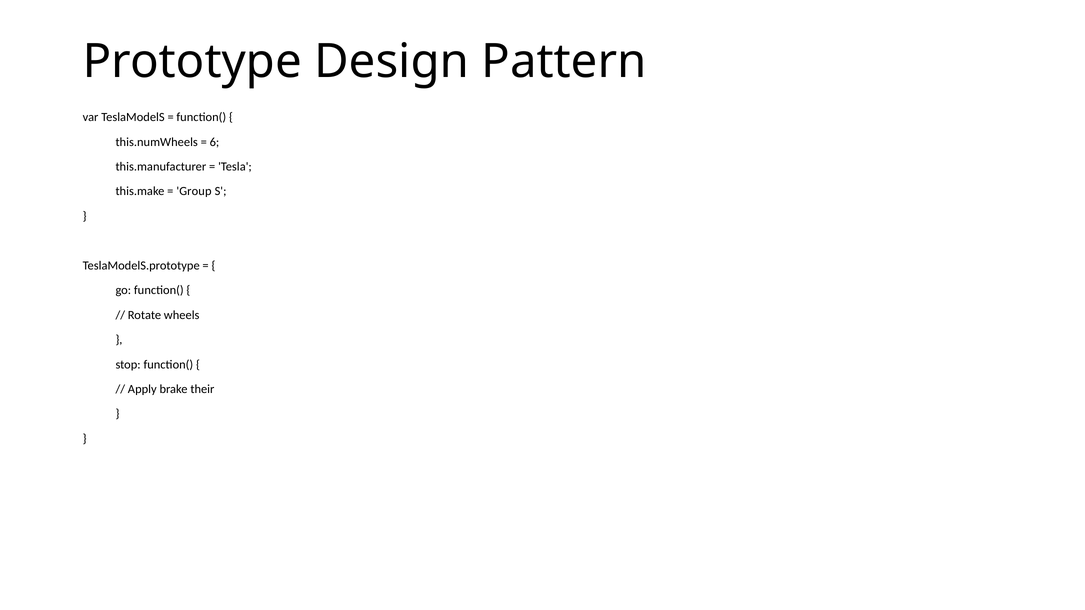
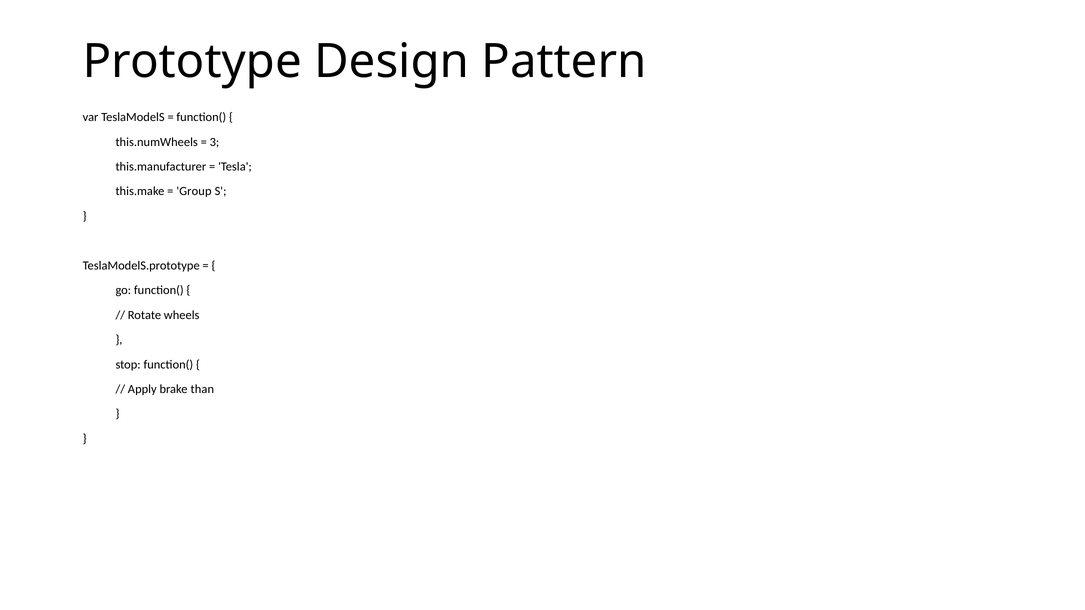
6: 6 -> 3 (214, 142)
their: their -> than (202, 389)
